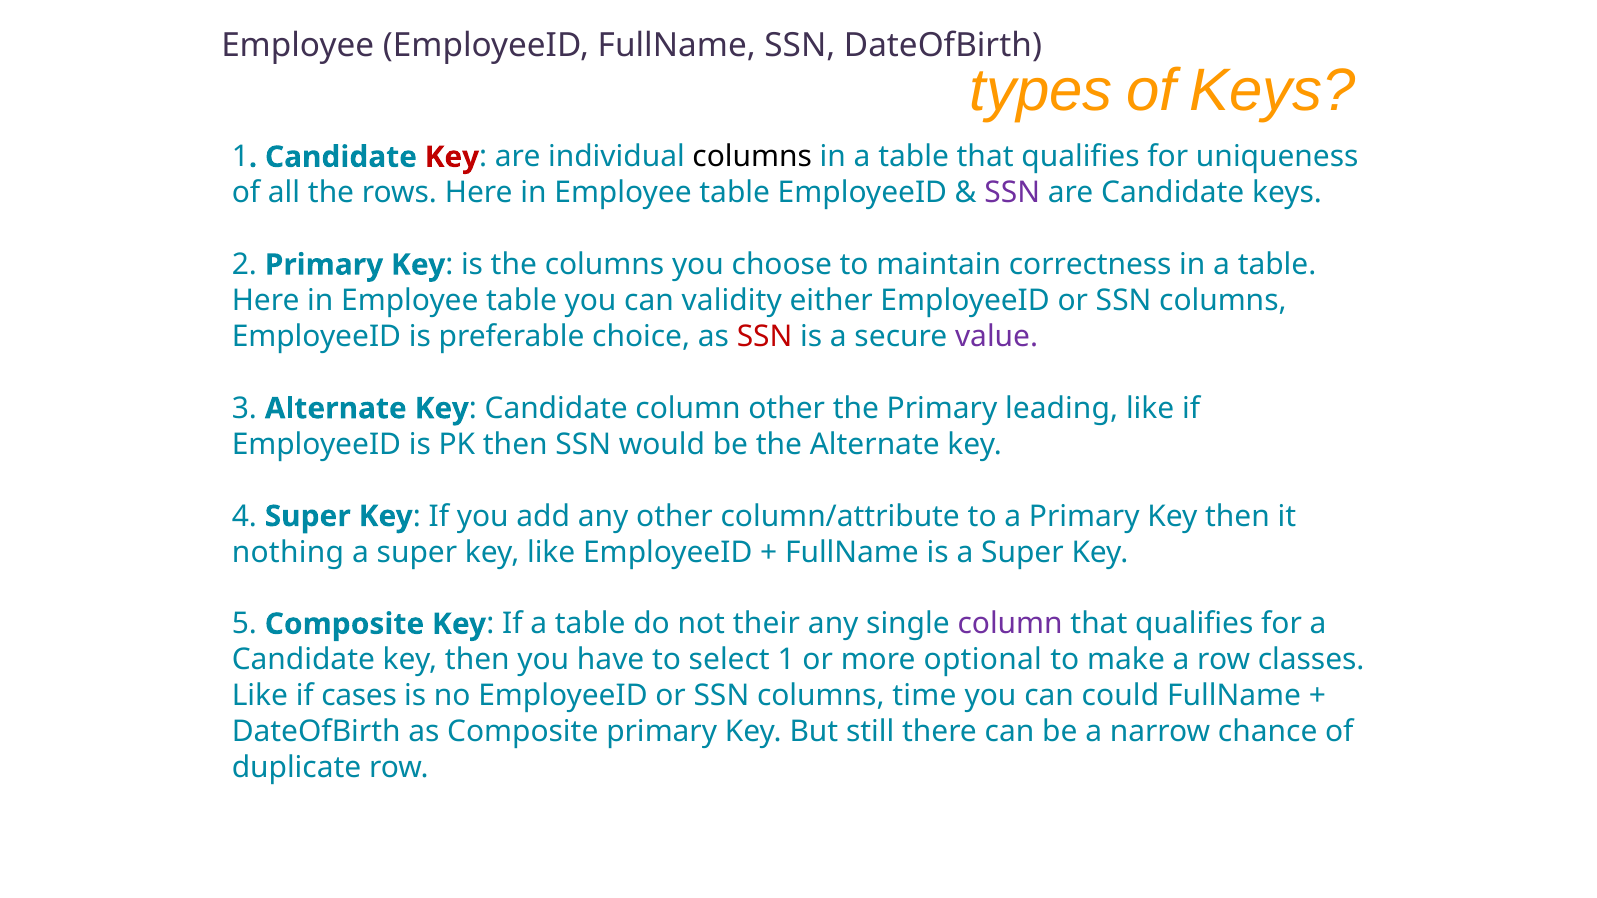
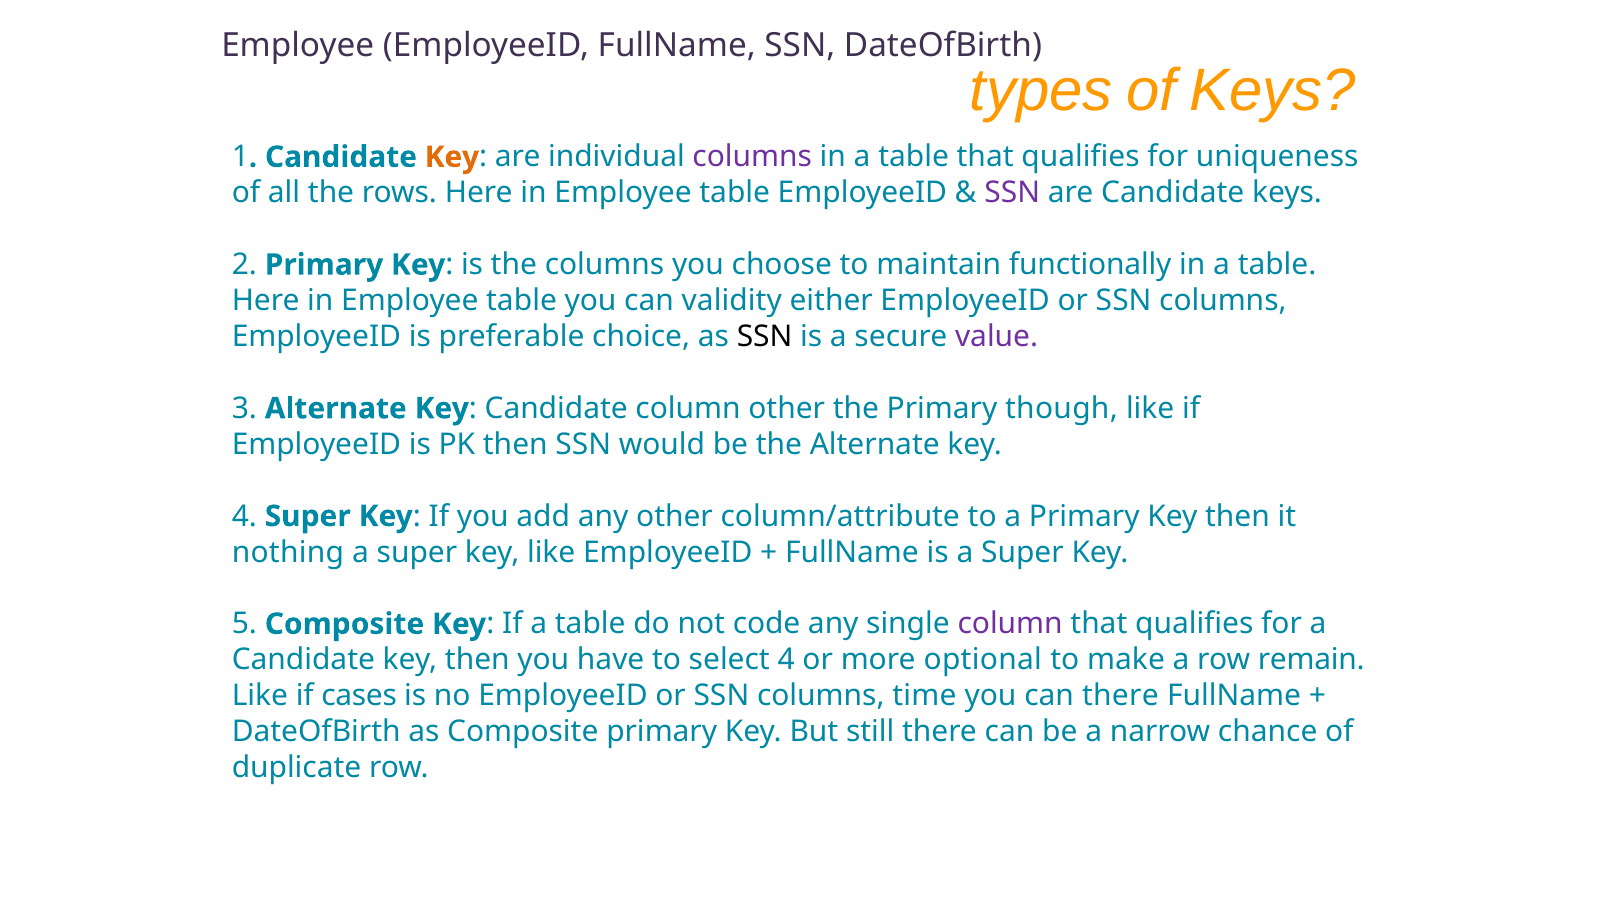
Key colour: red -> orange (452, 157)
columns colour: black -> purple (752, 157)
correctness: correctness -> functionally (1090, 265)
SSN colour: red -> black (765, 337)
leading: leading -> though (1061, 409)
their: their -> code (766, 624)
select 1: 1 -> 4 (786, 660)
classes: classes -> remain (1311, 660)
can could: could -> there (1120, 696)
